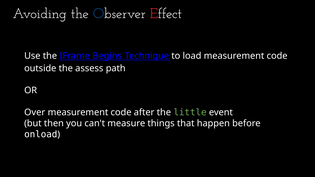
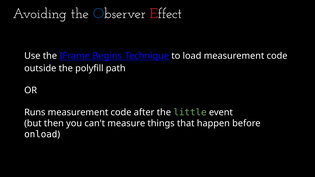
assess: assess -> polyfill (89, 68)
Over: Over -> Runs (35, 112)
